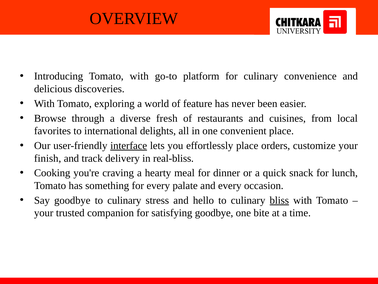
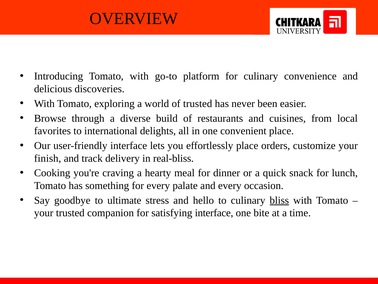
of feature: feature -> trusted (198, 103)
fresh: fresh -> build (167, 118)
interface underline: present -> none (129, 145)
goodbye to culinary: culinary -> ultimate (124, 200)
satisfying goodbye: goodbye -> interface (214, 213)
